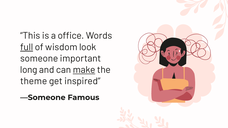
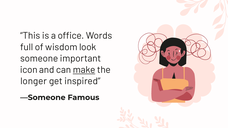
full underline: present -> none (27, 47)
long: long -> icon (29, 70)
theme: theme -> longer (34, 81)
